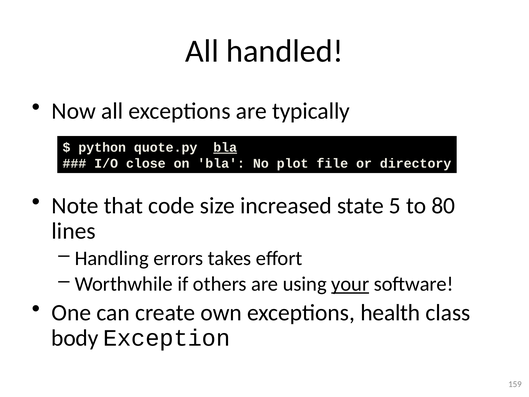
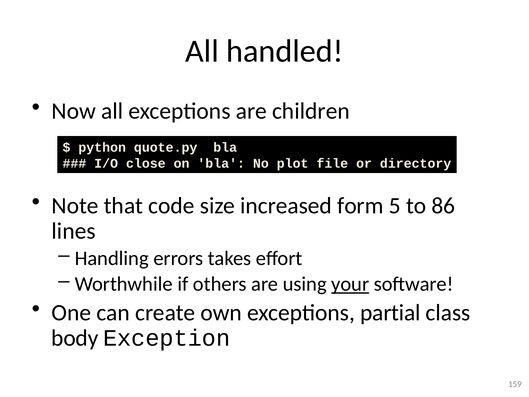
typically: typically -> children (311, 111)
bla underline: present -> none (225, 147)
state: state -> form (360, 206)
80: 80 -> 86 (443, 206)
health: health -> partial (390, 312)
